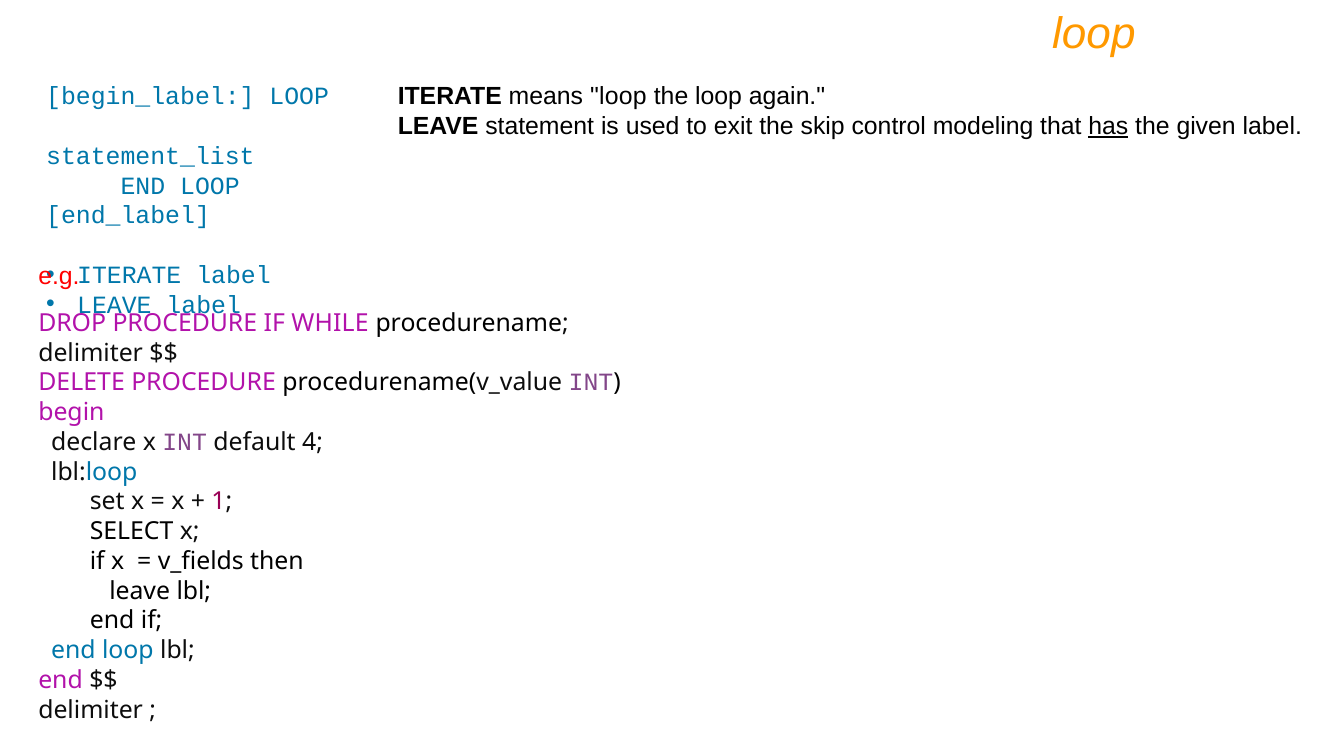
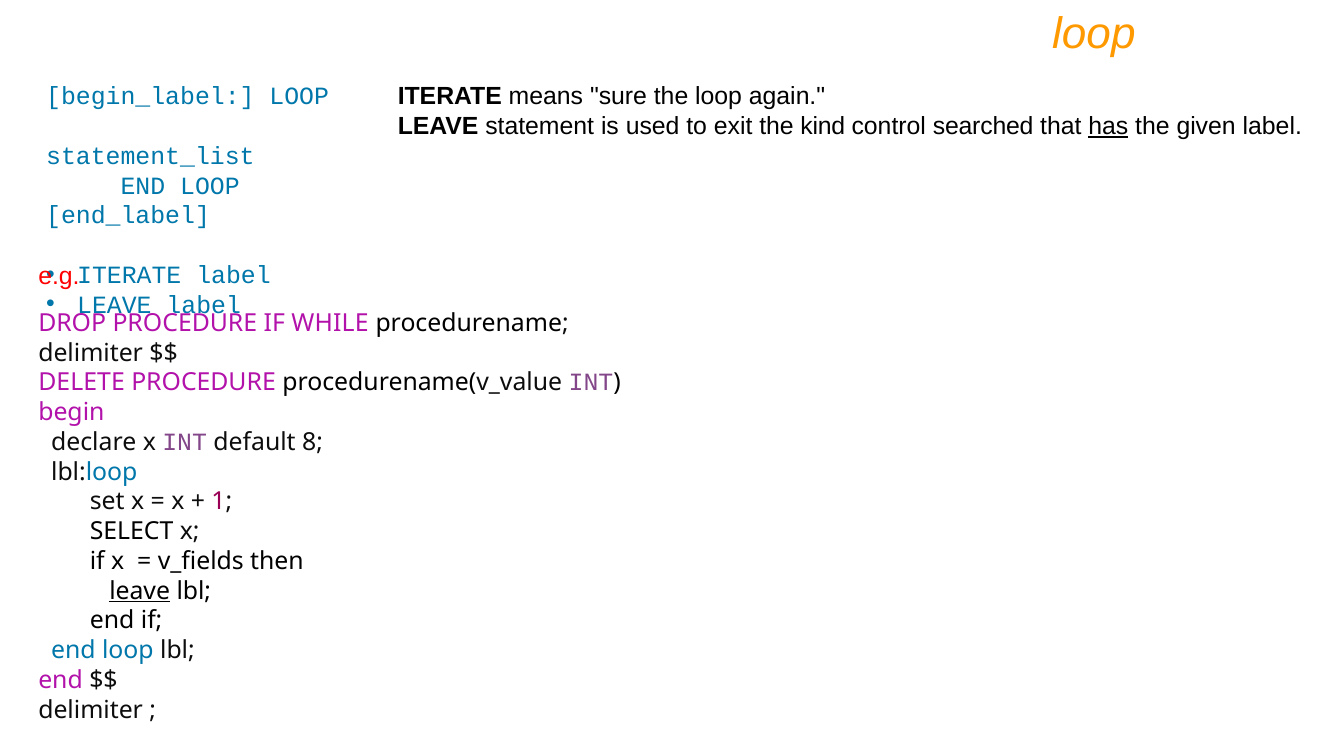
means loop: loop -> sure (618, 97)
skip: skip -> kind (823, 126)
modeling: modeling -> searched (983, 126)
4: 4 -> 8 (313, 442)
leave underline: none -> present (140, 591)
